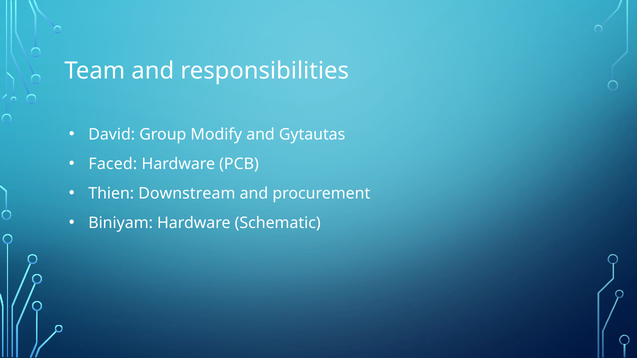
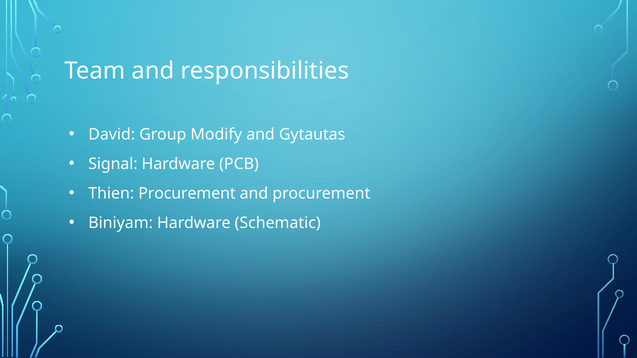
Faced: Faced -> Signal (113, 164)
Thien Downstream: Downstream -> Procurement (187, 194)
